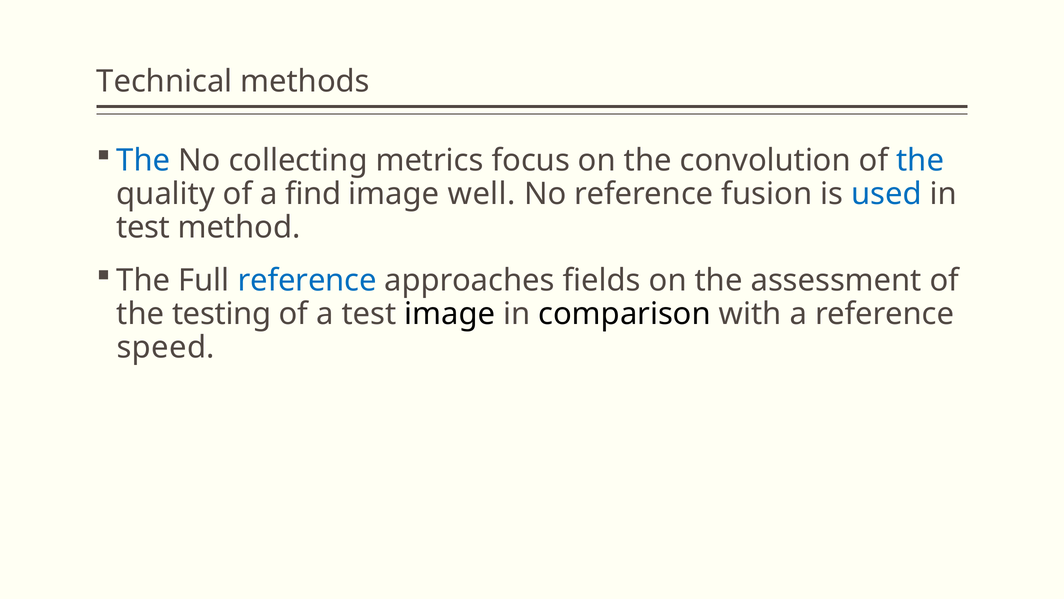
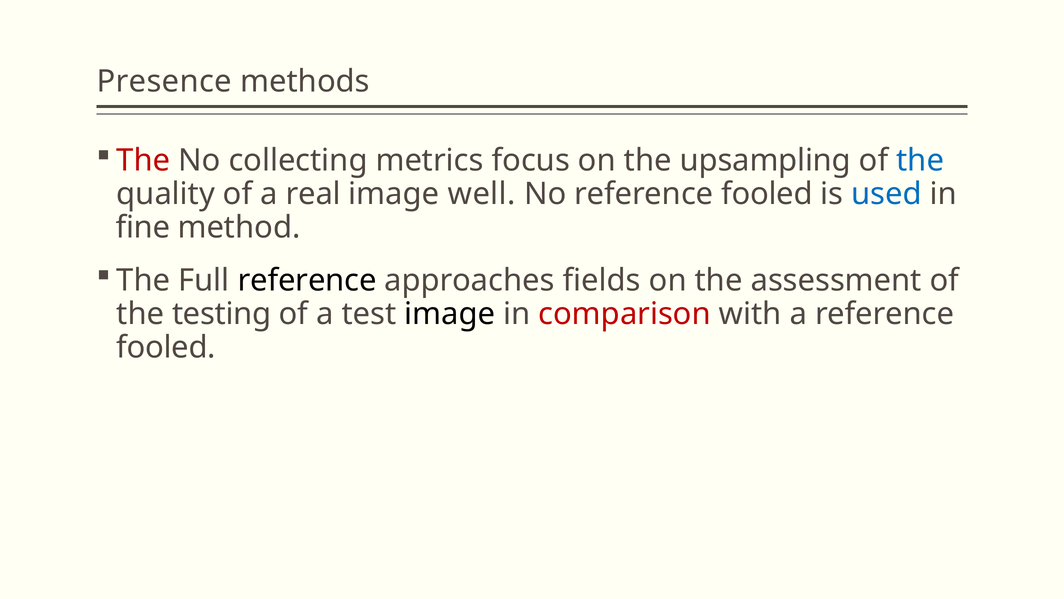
Technical: Technical -> Presence (164, 81)
The colour: blue -> red (143, 160)
convolution: convolution -> upsampling (765, 160)
find: find -> real (313, 194)
No reference fusion: fusion -> fooled (767, 194)
test: test -> fine (143, 227)
reference colour: blue -> black (307, 280)
comparison colour: black -> red (625, 314)
speed: speed -> fooled (166, 347)
